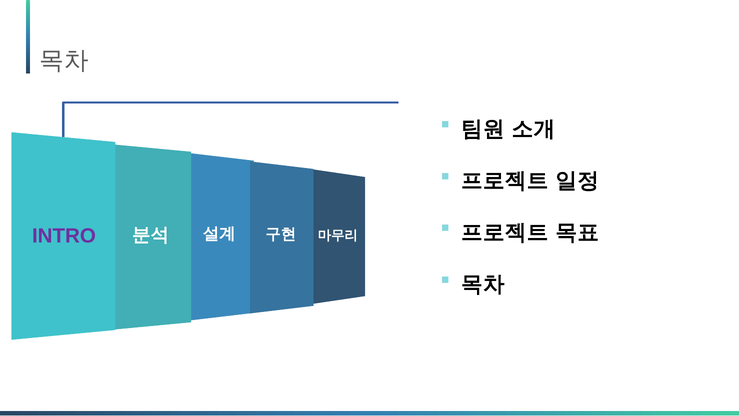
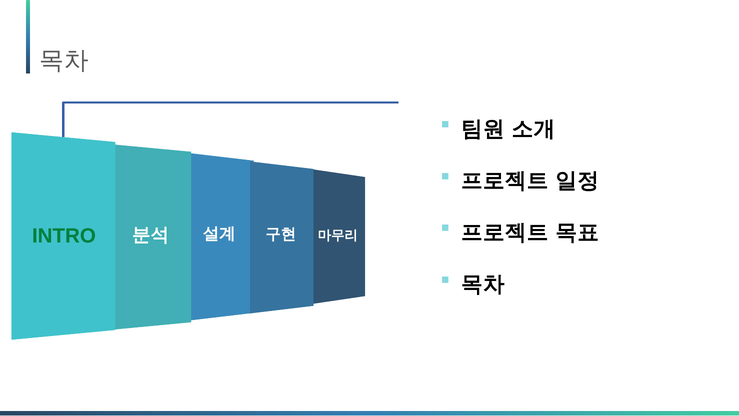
INTRO colour: purple -> green (64, 236)
